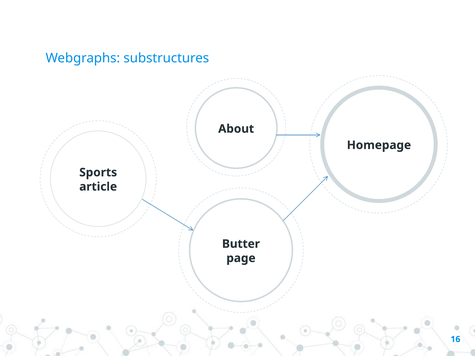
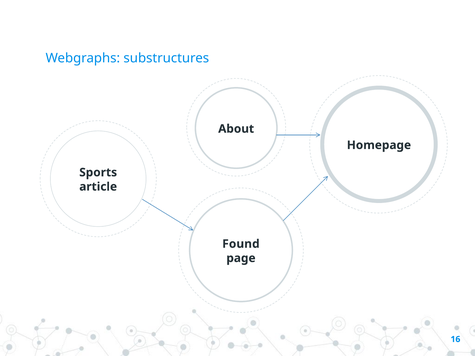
Butter: Butter -> Found (241, 244)
